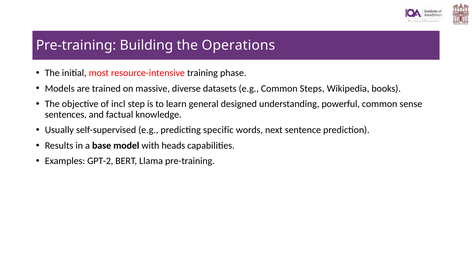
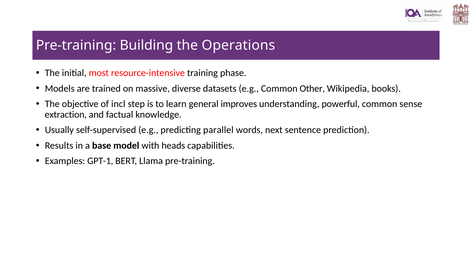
Steps: Steps -> Other (312, 89)
designed: designed -> improves (239, 104)
sentences: sentences -> extraction (66, 115)
specific: specific -> parallel (218, 130)
GPT-2: GPT-2 -> GPT-1 (100, 161)
